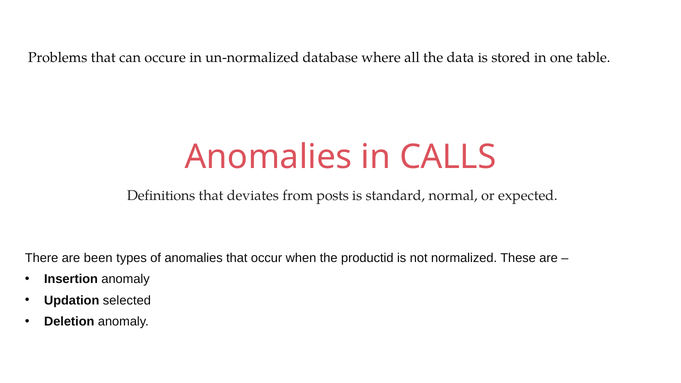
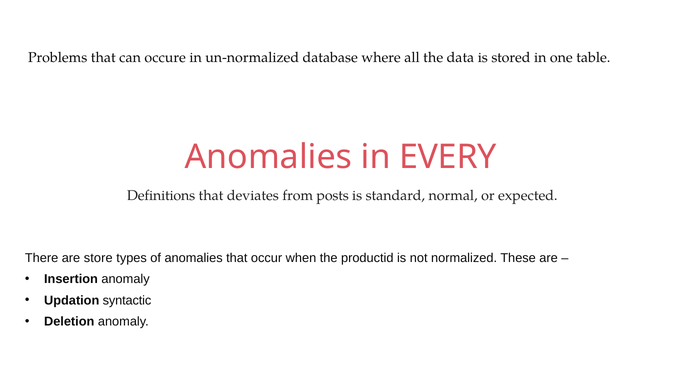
CALLS: CALLS -> EVERY (448, 157)
been: been -> store (98, 258)
selected: selected -> syntactic (127, 300)
